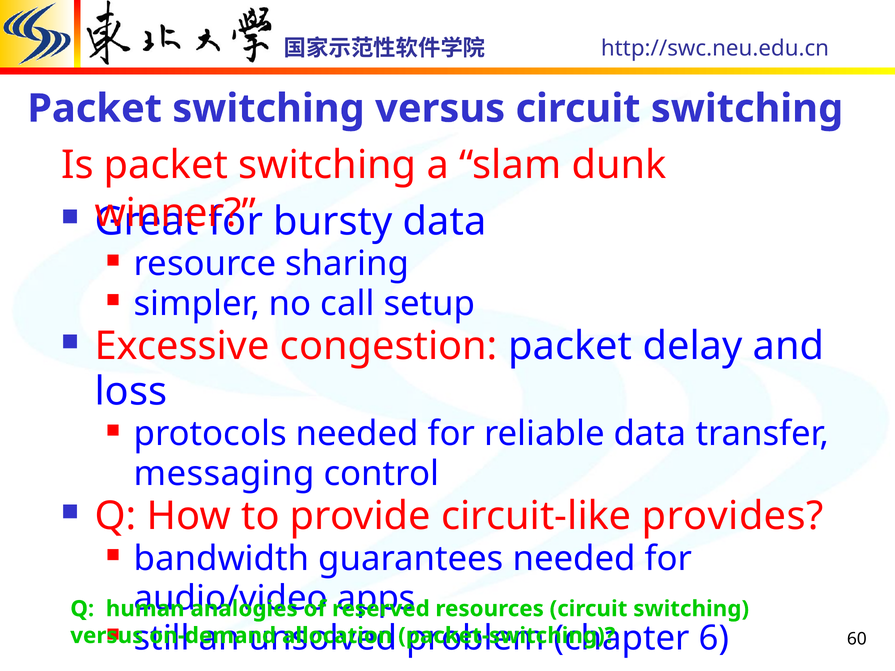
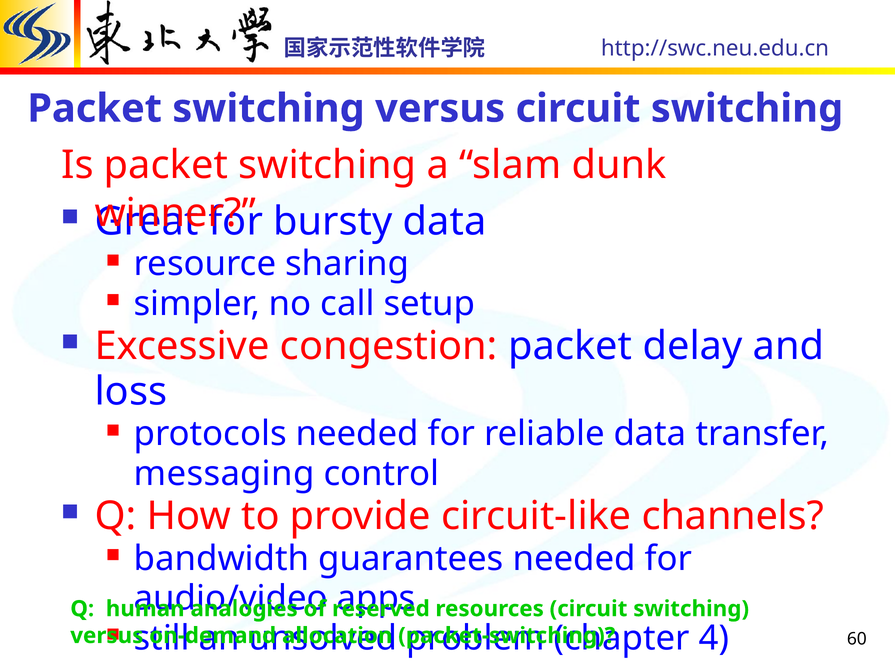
provides: provides -> channels (733, 516)
6: 6 -> 4 (714, 638)
